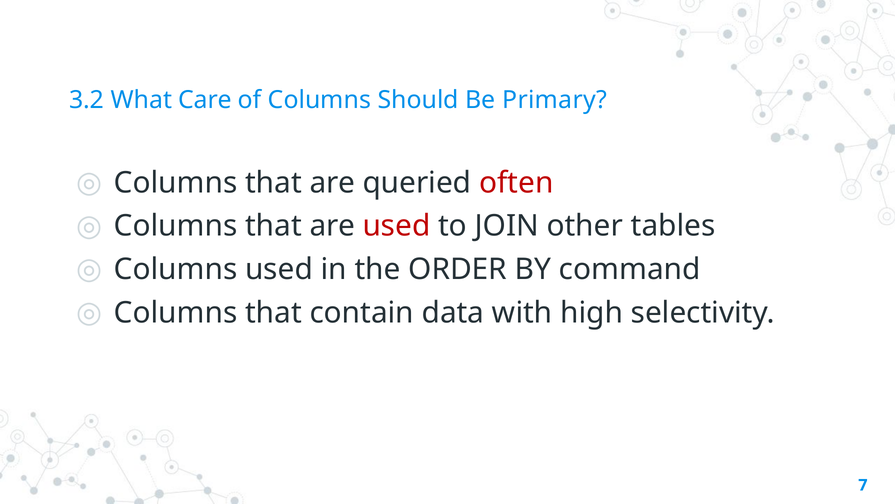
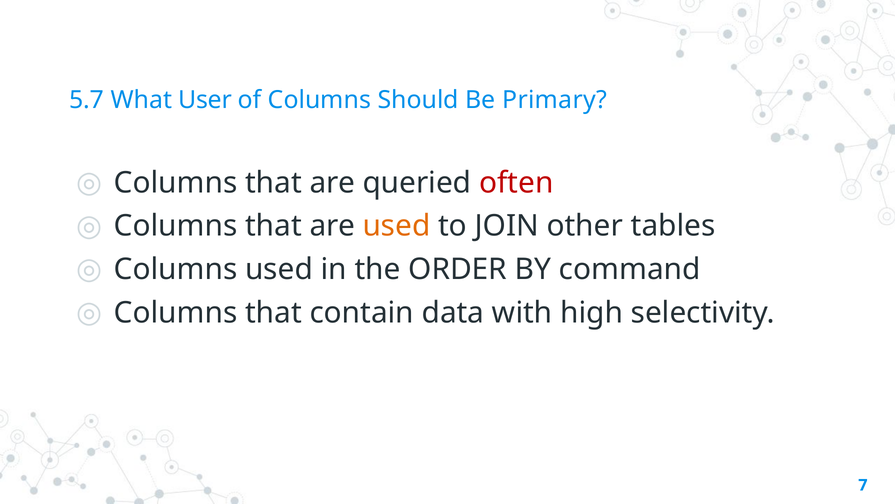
3.2: 3.2 -> 5.7 (87, 100)
Care: Care -> User (205, 100)
used colour: red -> orange (396, 226)
